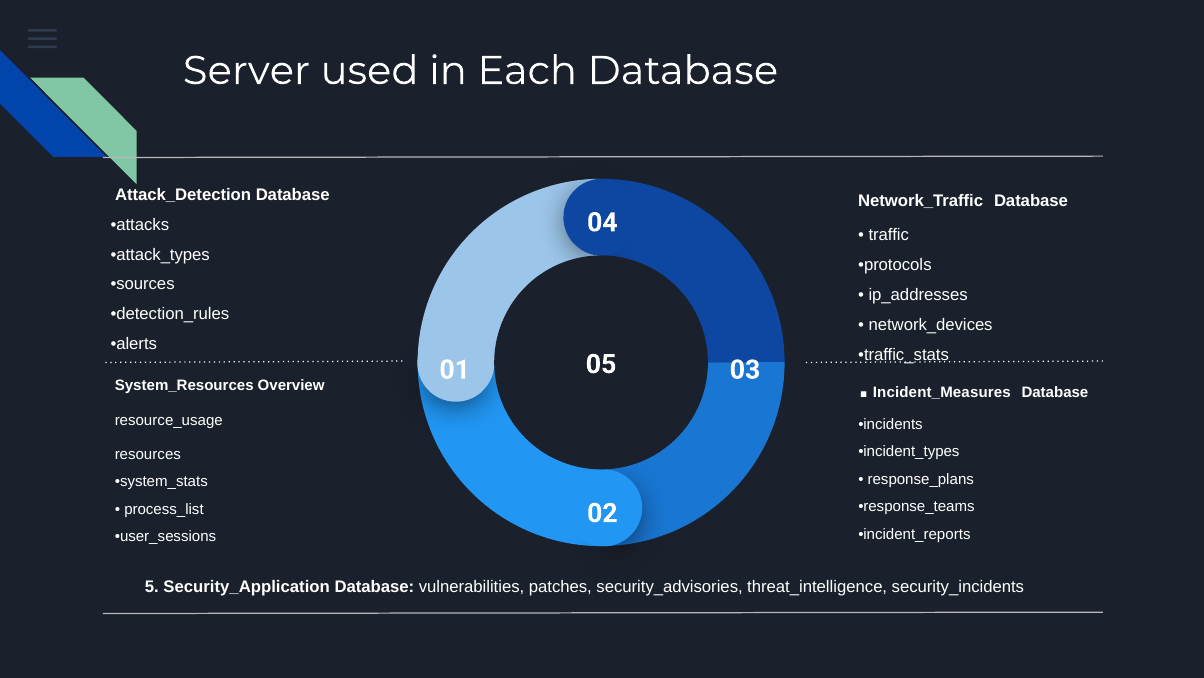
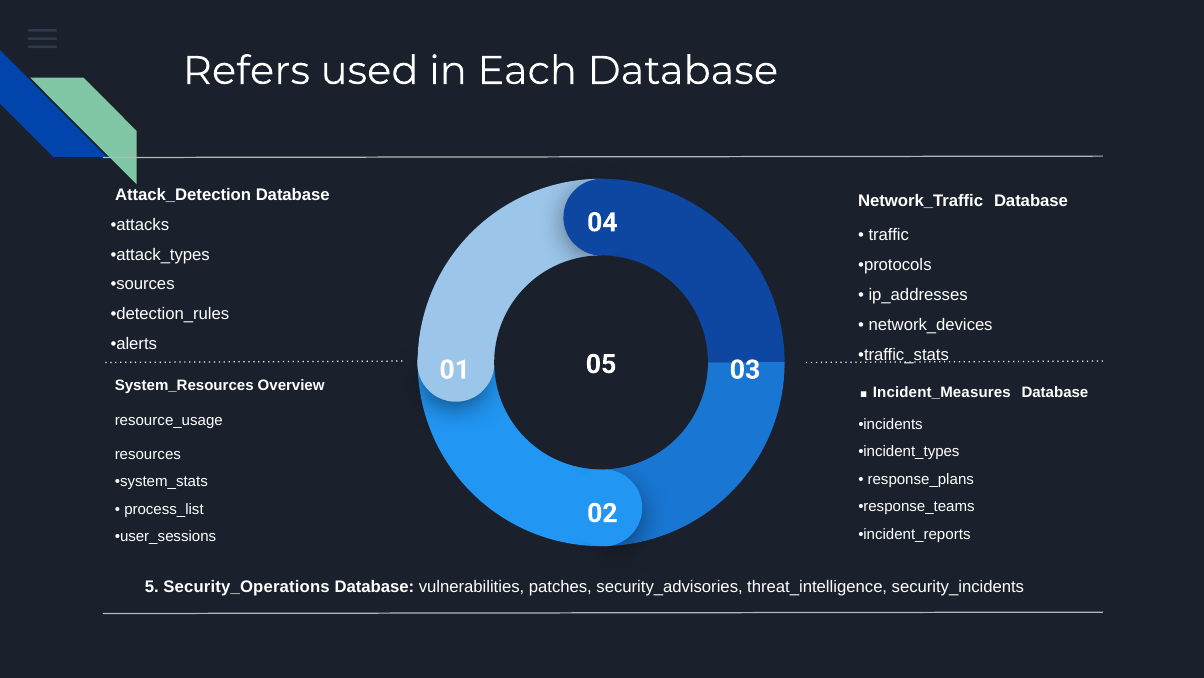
Server: Server -> Refers (246, 71)
Security_Application: Security_Application -> Security_Operations (247, 586)
